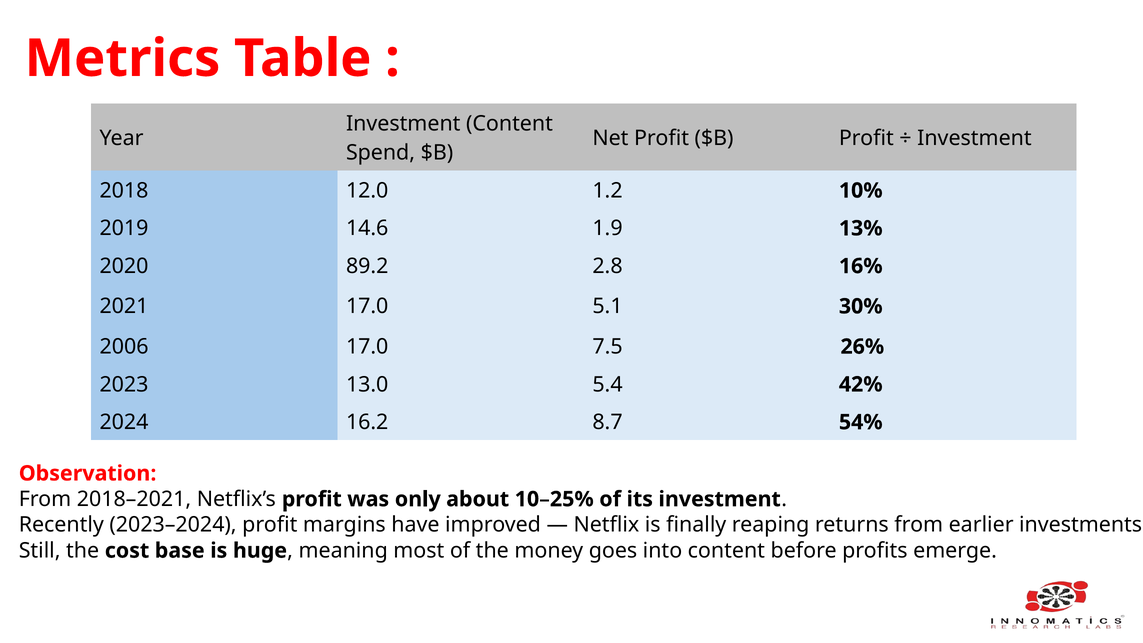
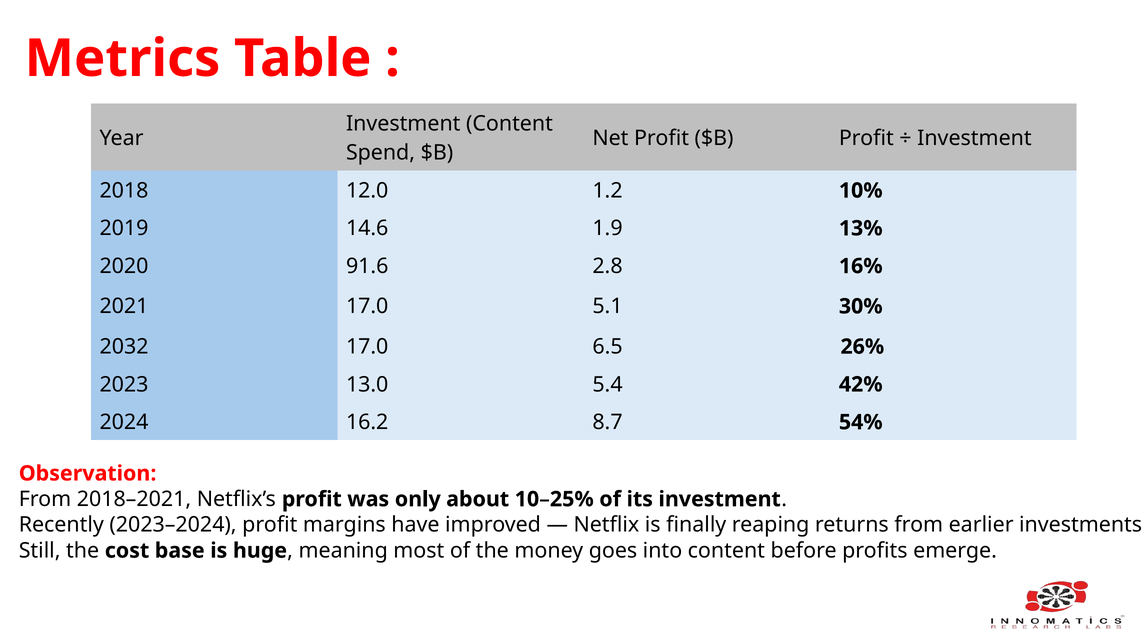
89.2: 89.2 -> 91.6 (367, 266)
2006: 2006 -> 2032 (124, 347)
7.5: 7.5 -> 6.5 (608, 347)
